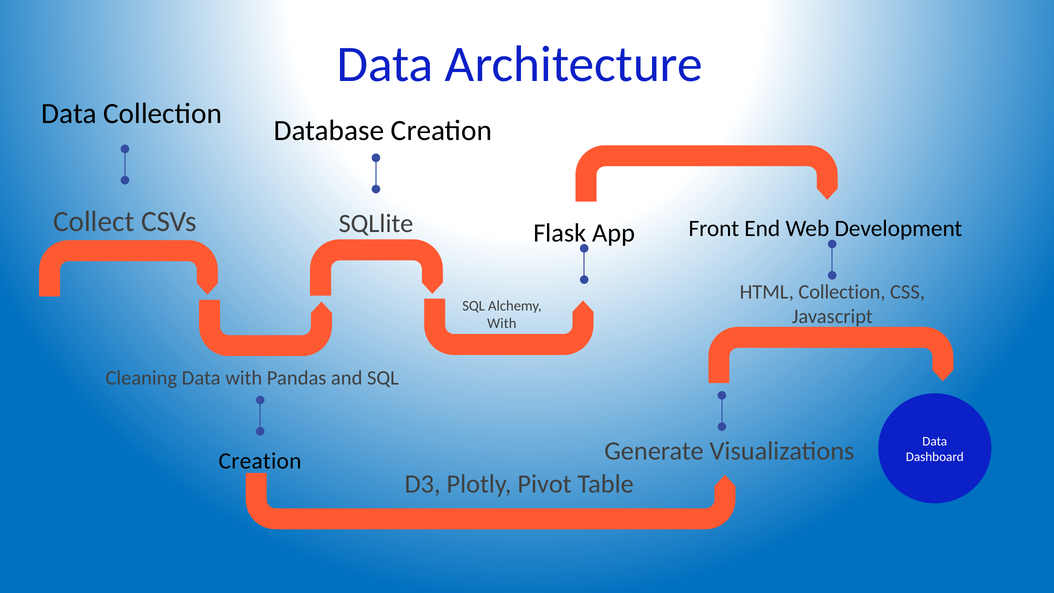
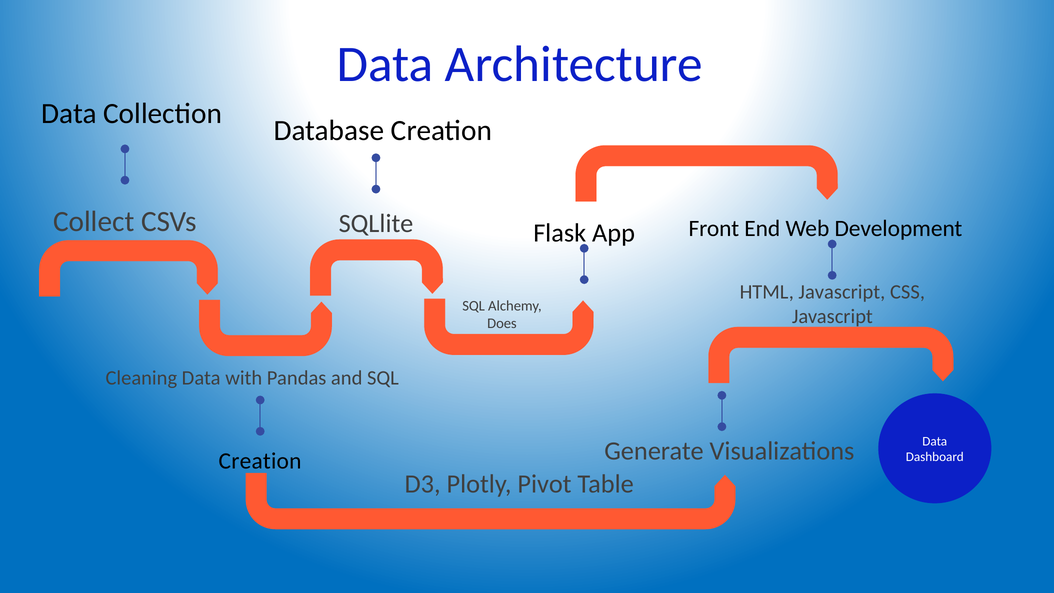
HTML Collection: Collection -> Javascript (842, 292)
With: With -> Does (502, 323)
